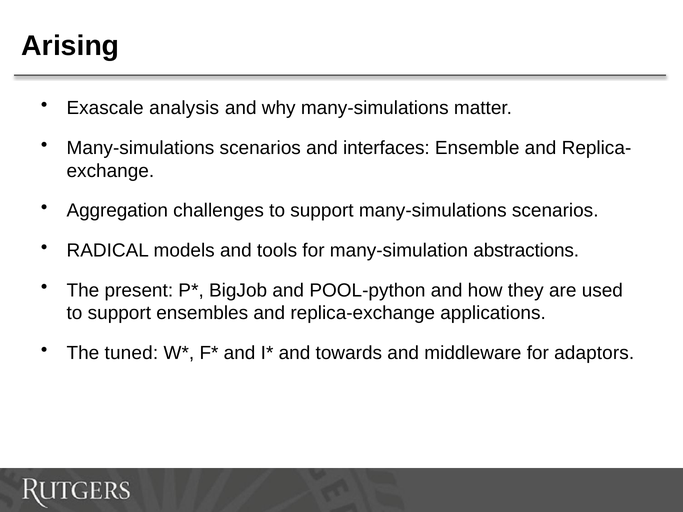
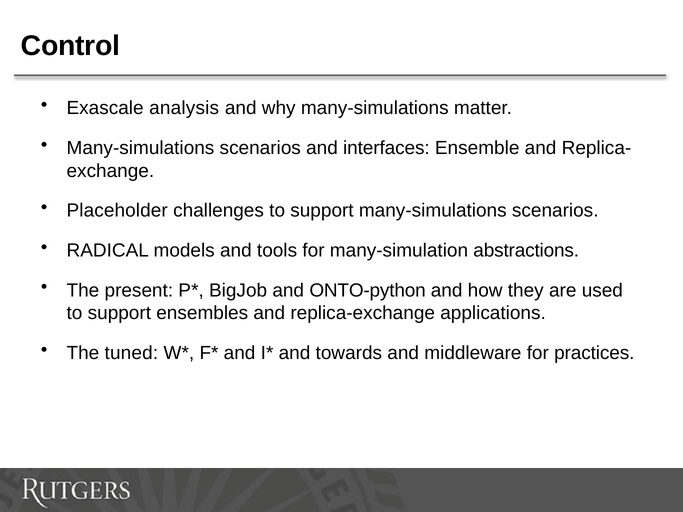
Arising: Arising -> Control (70, 46)
Aggregation: Aggregation -> Placeholder (117, 211)
POOL-python: POOL-python -> ONTO-python (368, 290)
adaptors: adaptors -> practices (594, 353)
